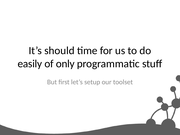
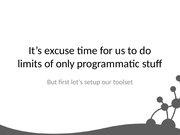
should: should -> excuse (59, 51)
easily: easily -> limits (30, 64)
